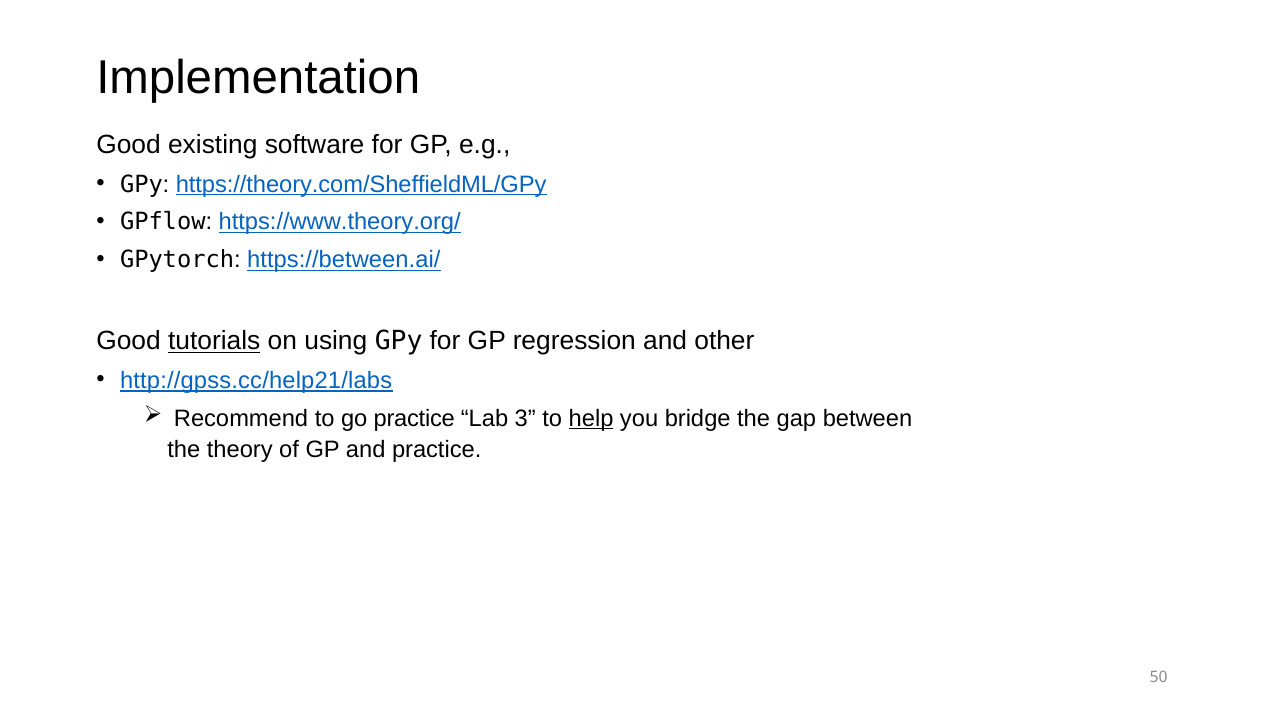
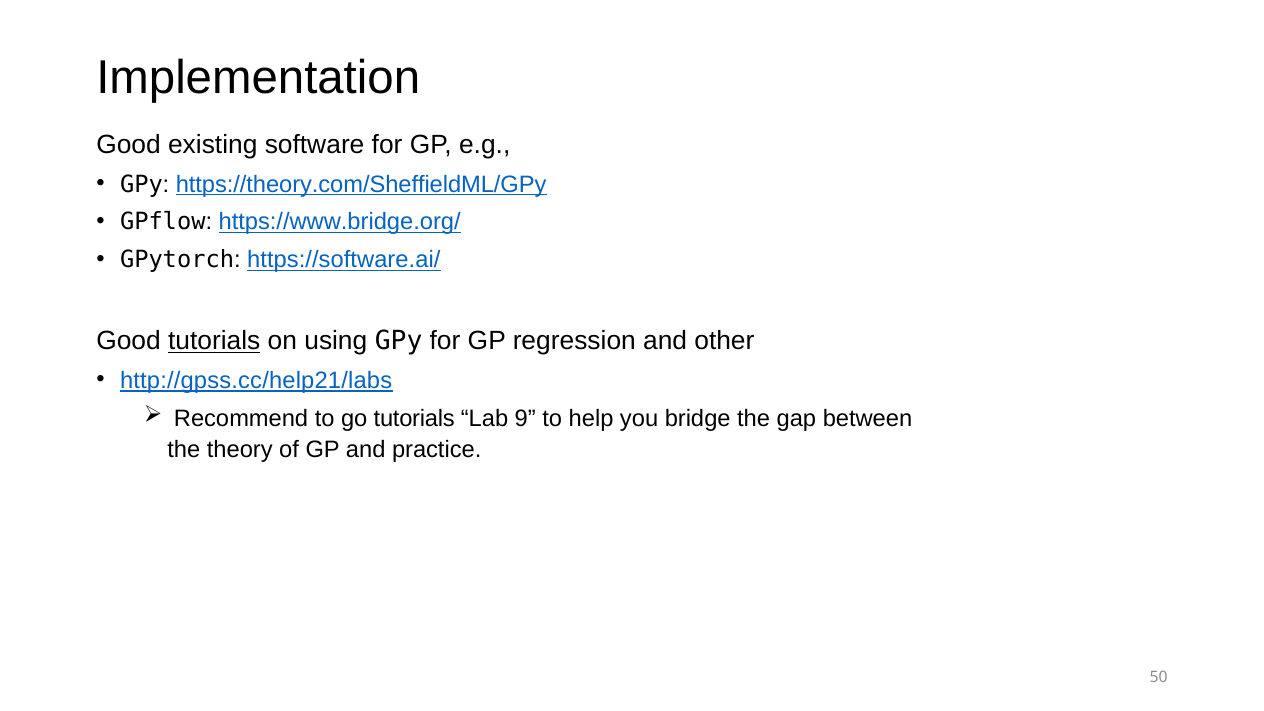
https://www.theory.org/: https://www.theory.org/ -> https://www.bridge.org/ (340, 222)
https://between.ai/: https://between.ai/ -> https://software.ai/ (344, 260)
go practice: practice -> tutorials (414, 418)
3: 3 -> 9 (525, 418)
help underline: present -> none (591, 418)
